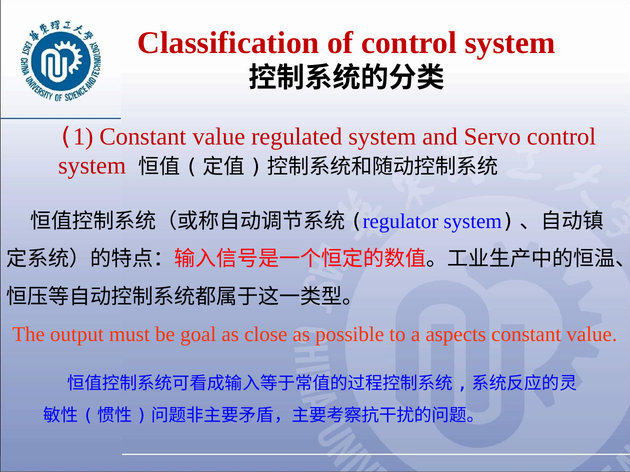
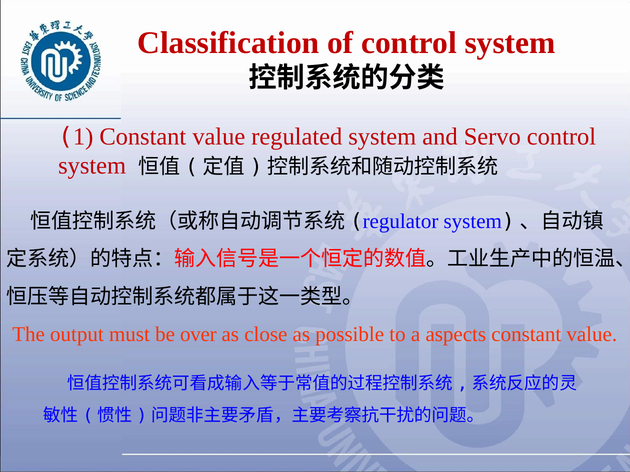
goal: goal -> over (198, 335)
